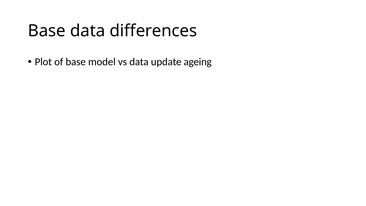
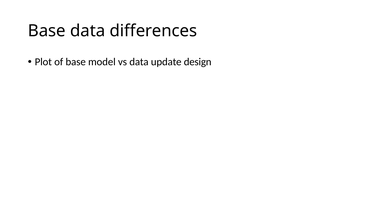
ageing: ageing -> design (198, 62)
